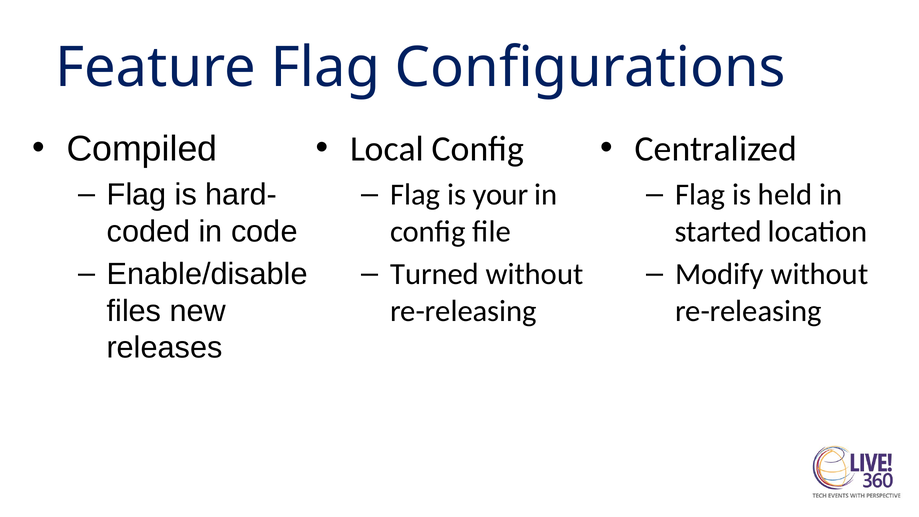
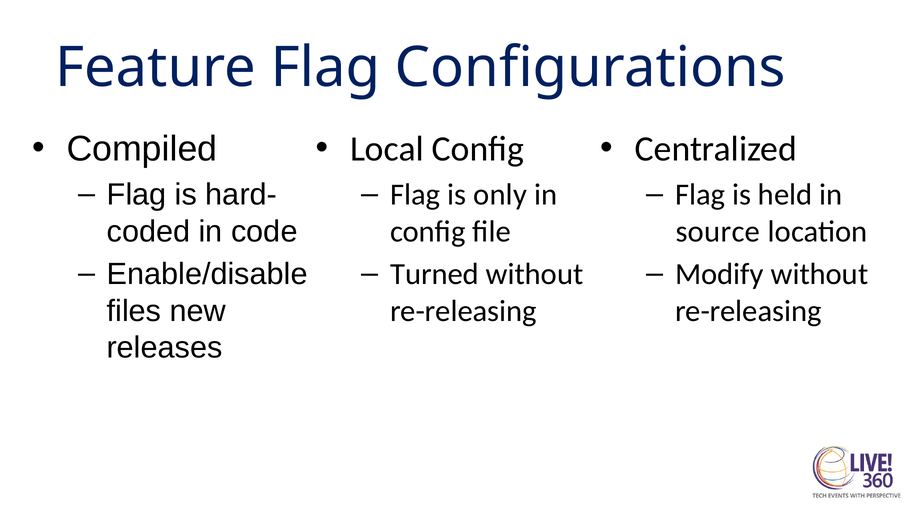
your: your -> only (500, 195)
started: started -> source (718, 231)
